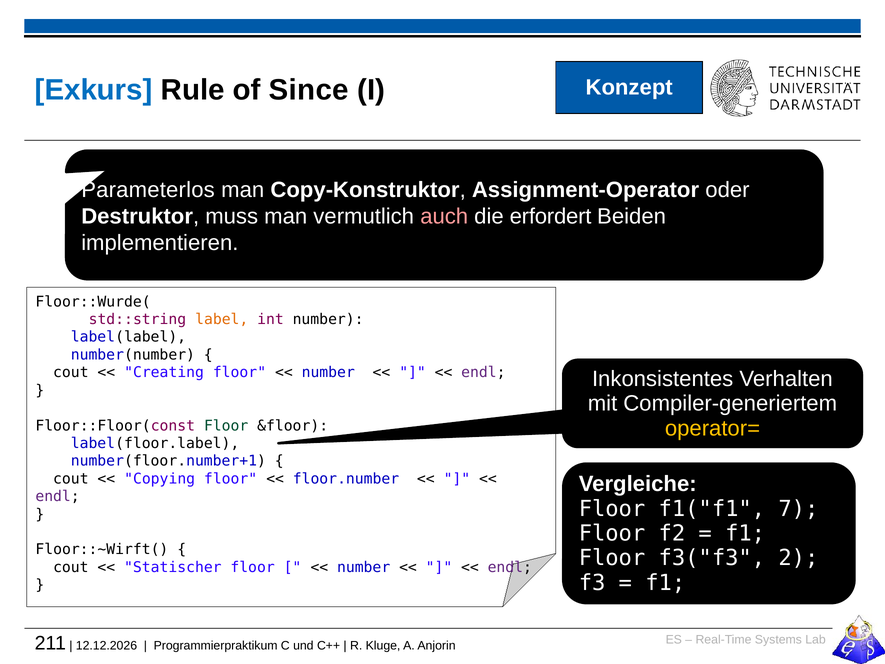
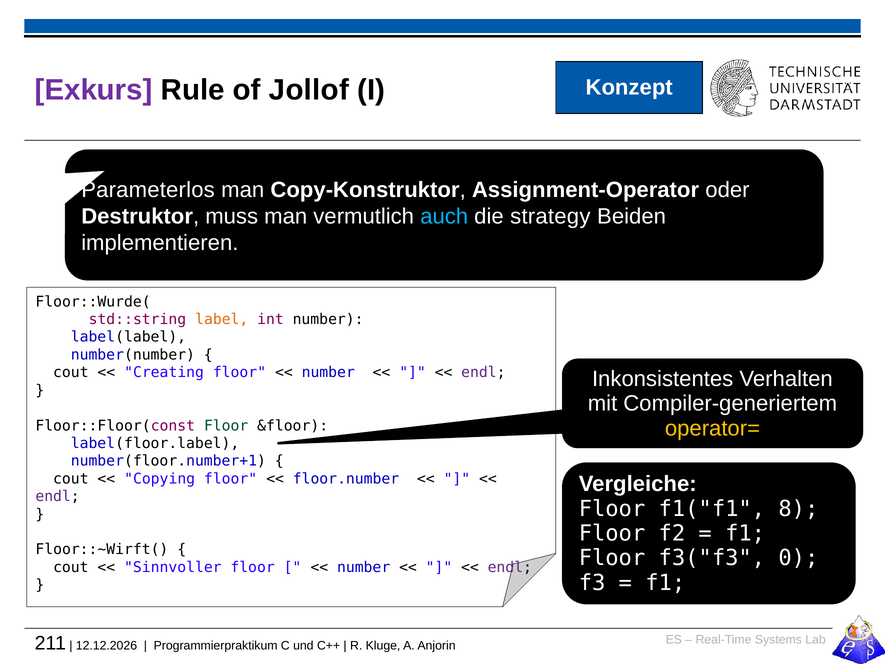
Exkurs colour: blue -> purple (94, 90)
Since: Since -> Jollof (309, 90)
auch colour: pink -> light blue (444, 216)
erfordert: erfordert -> strategy (550, 216)
7: 7 -> 8 (798, 509)
2: 2 -> 0 (798, 558)
Statischer: Statischer -> Sinnvoller (173, 567)
